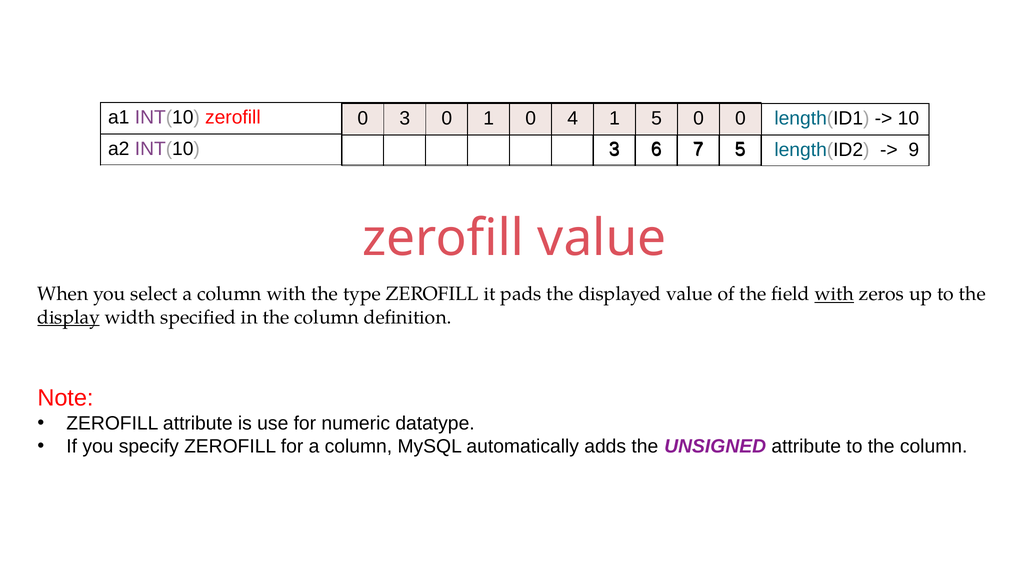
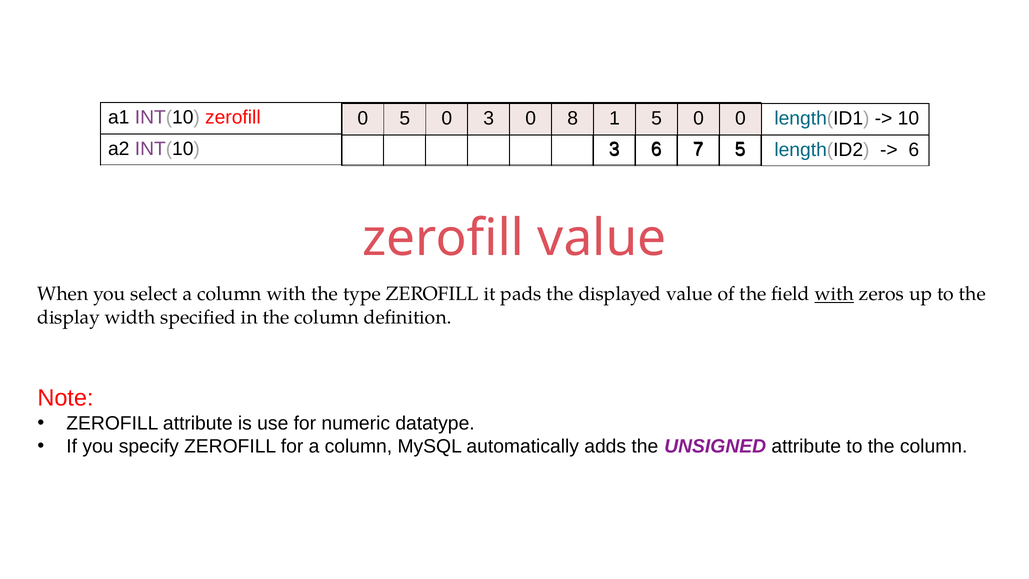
0 3: 3 -> 5 (405, 118)
0 1: 1 -> 3 (489, 118)
4: 4 -> 8 (573, 118)
9: 9 -> 6 (914, 150)
display underline: present -> none (69, 317)
